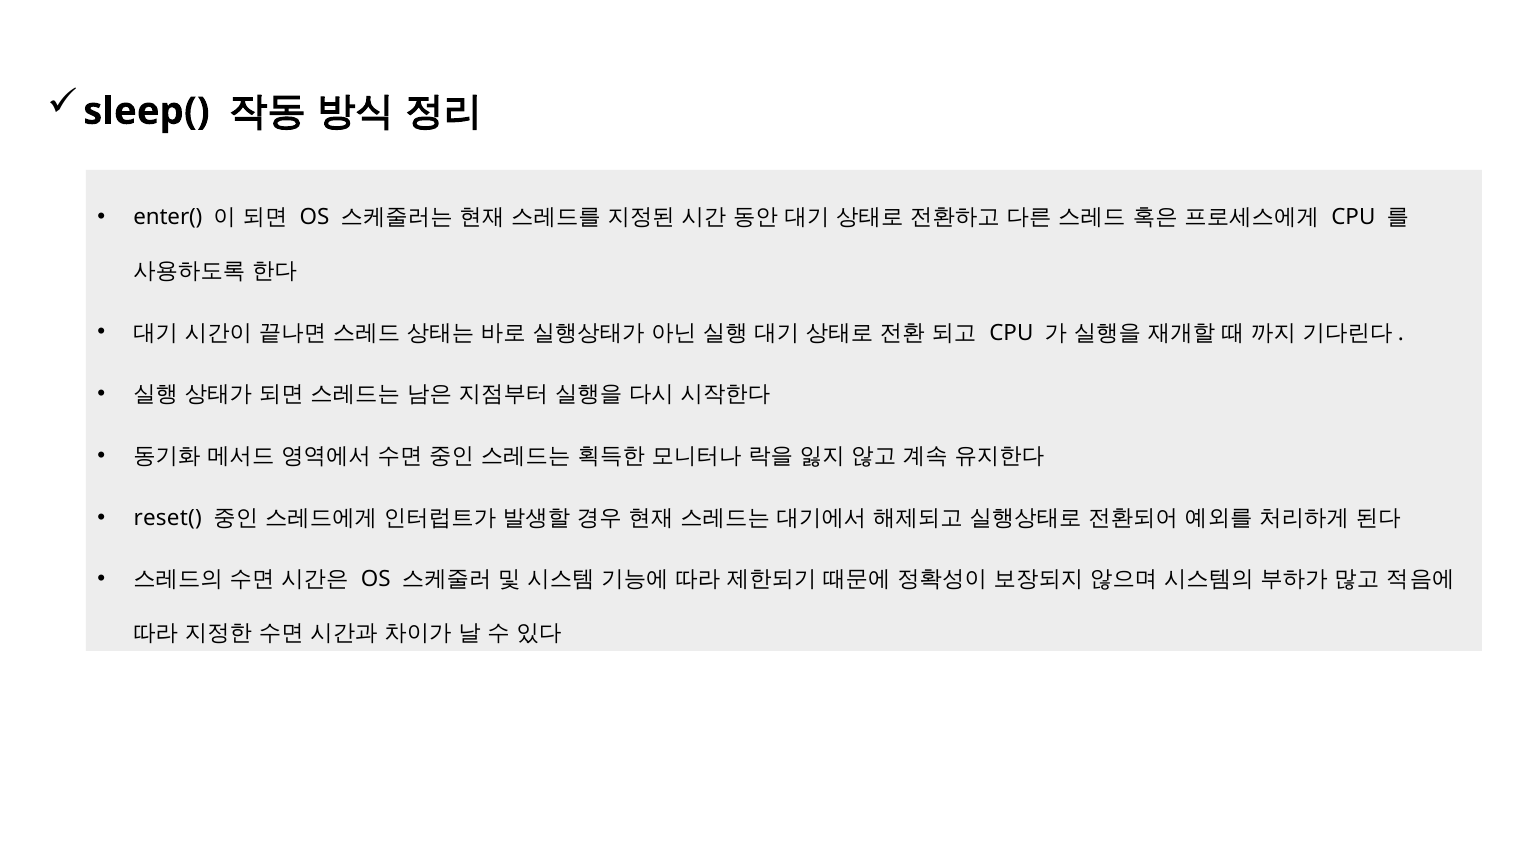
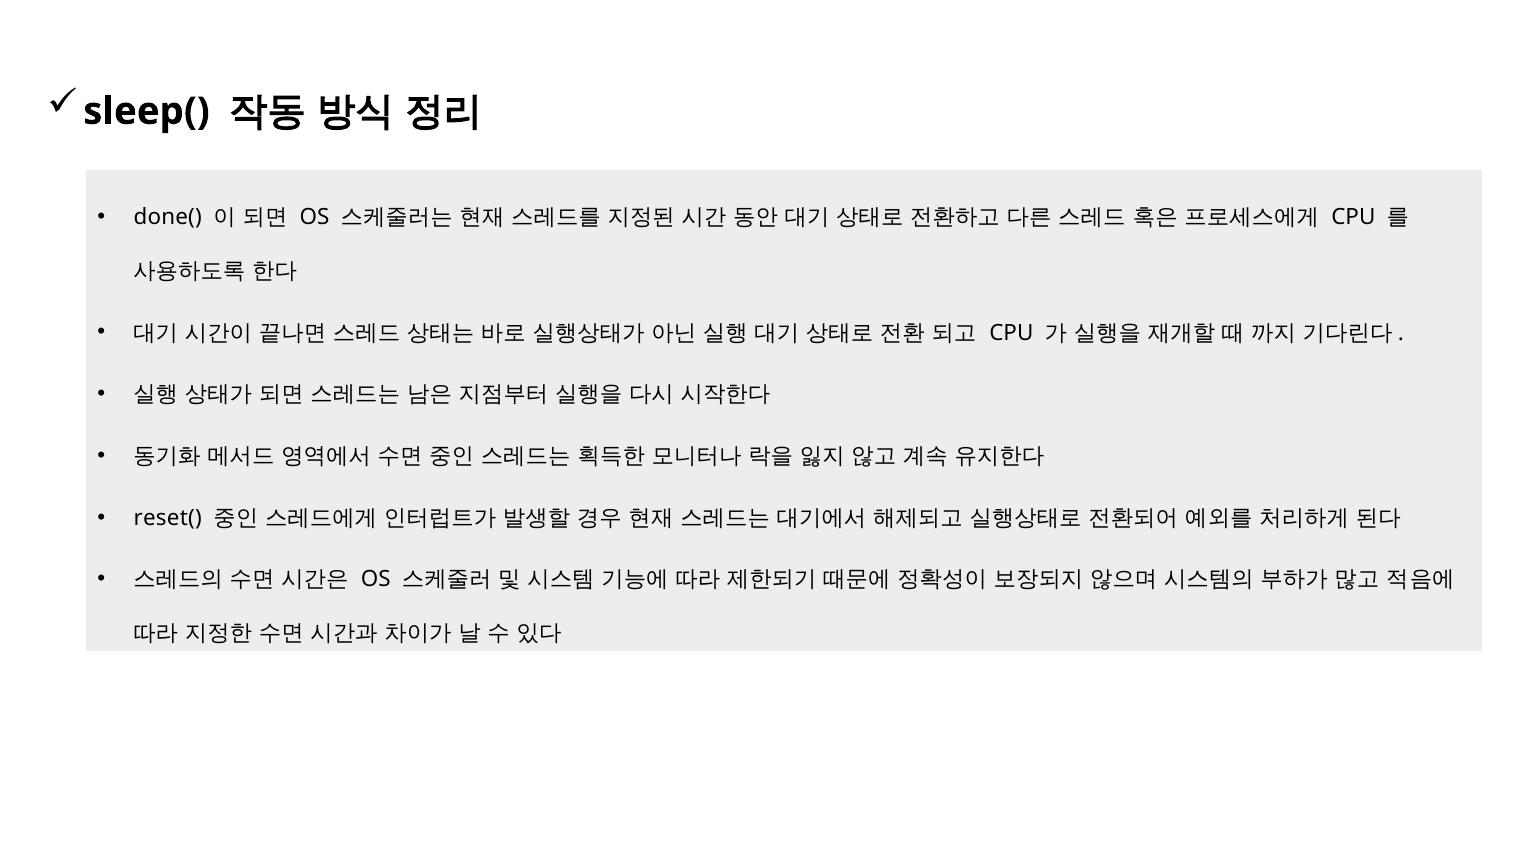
enter(: enter( -> done( (168, 217)
